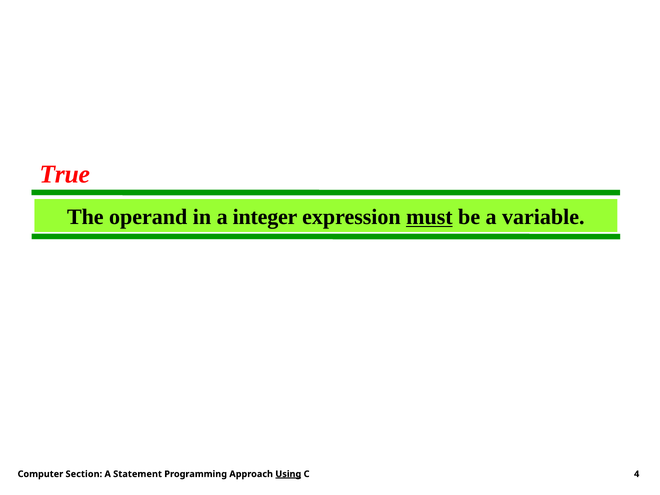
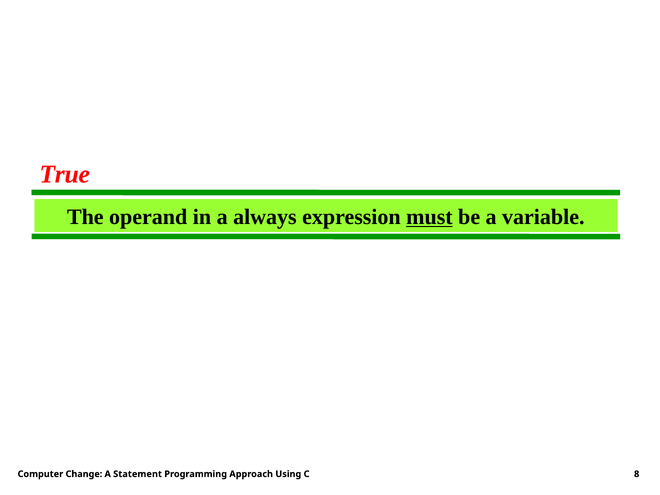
integer: integer -> always (265, 217)
Section: Section -> Change (84, 474)
Using underline: present -> none (288, 474)
4: 4 -> 8 (637, 474)
